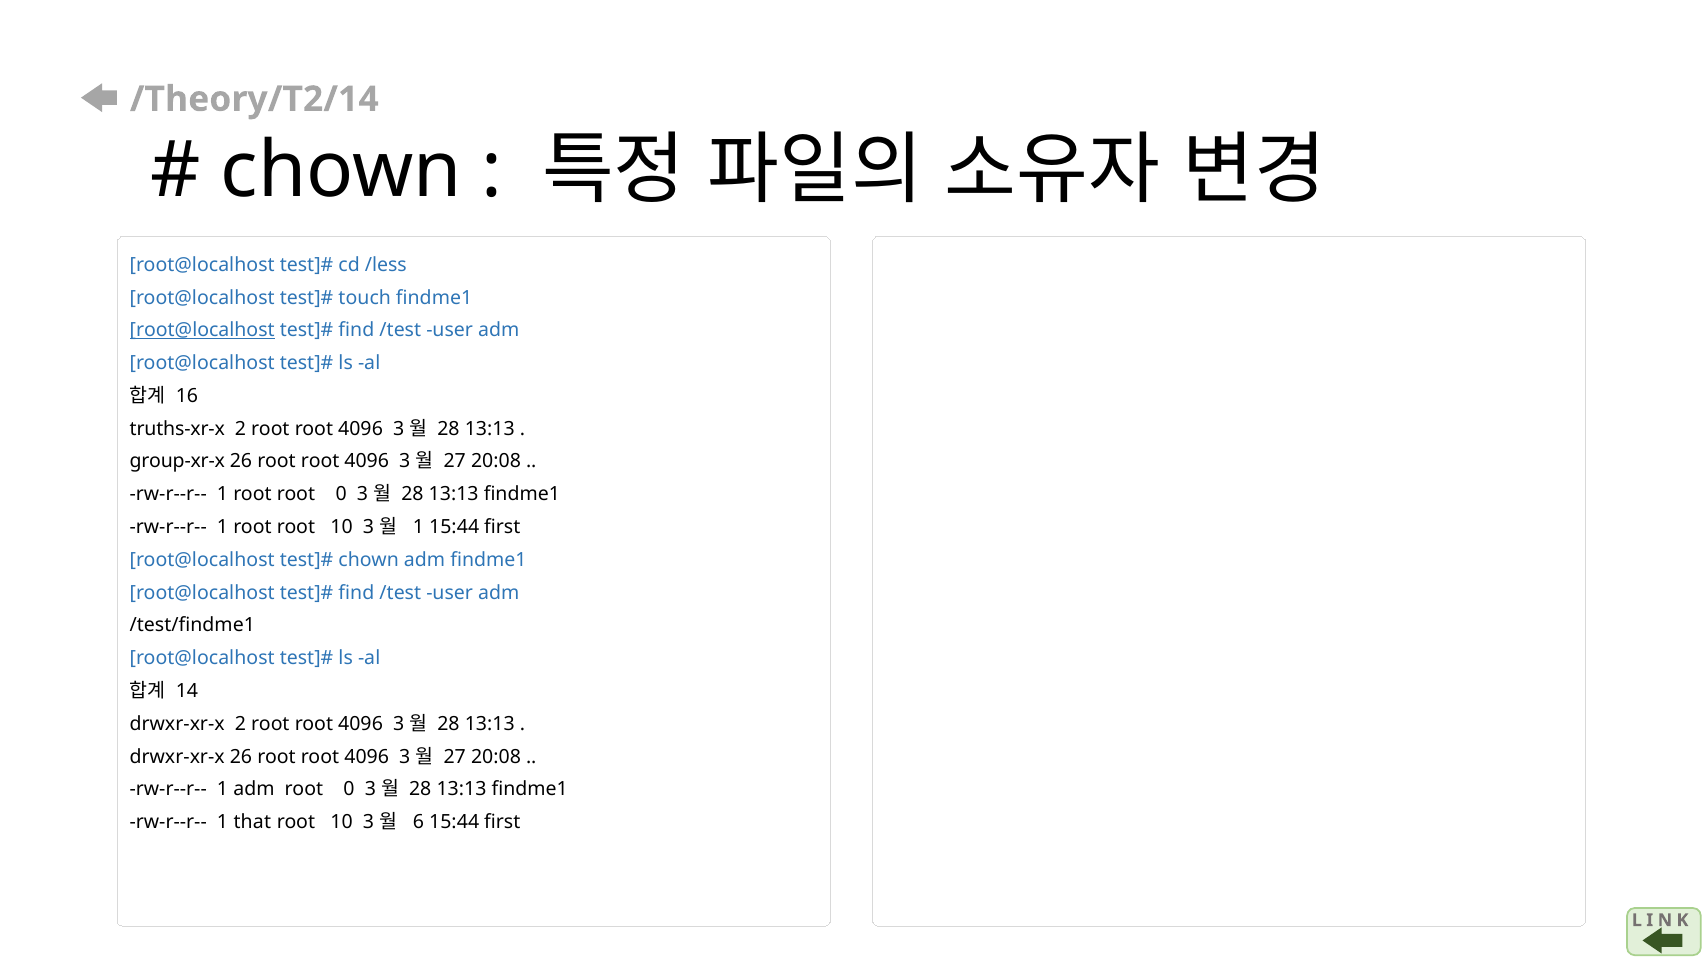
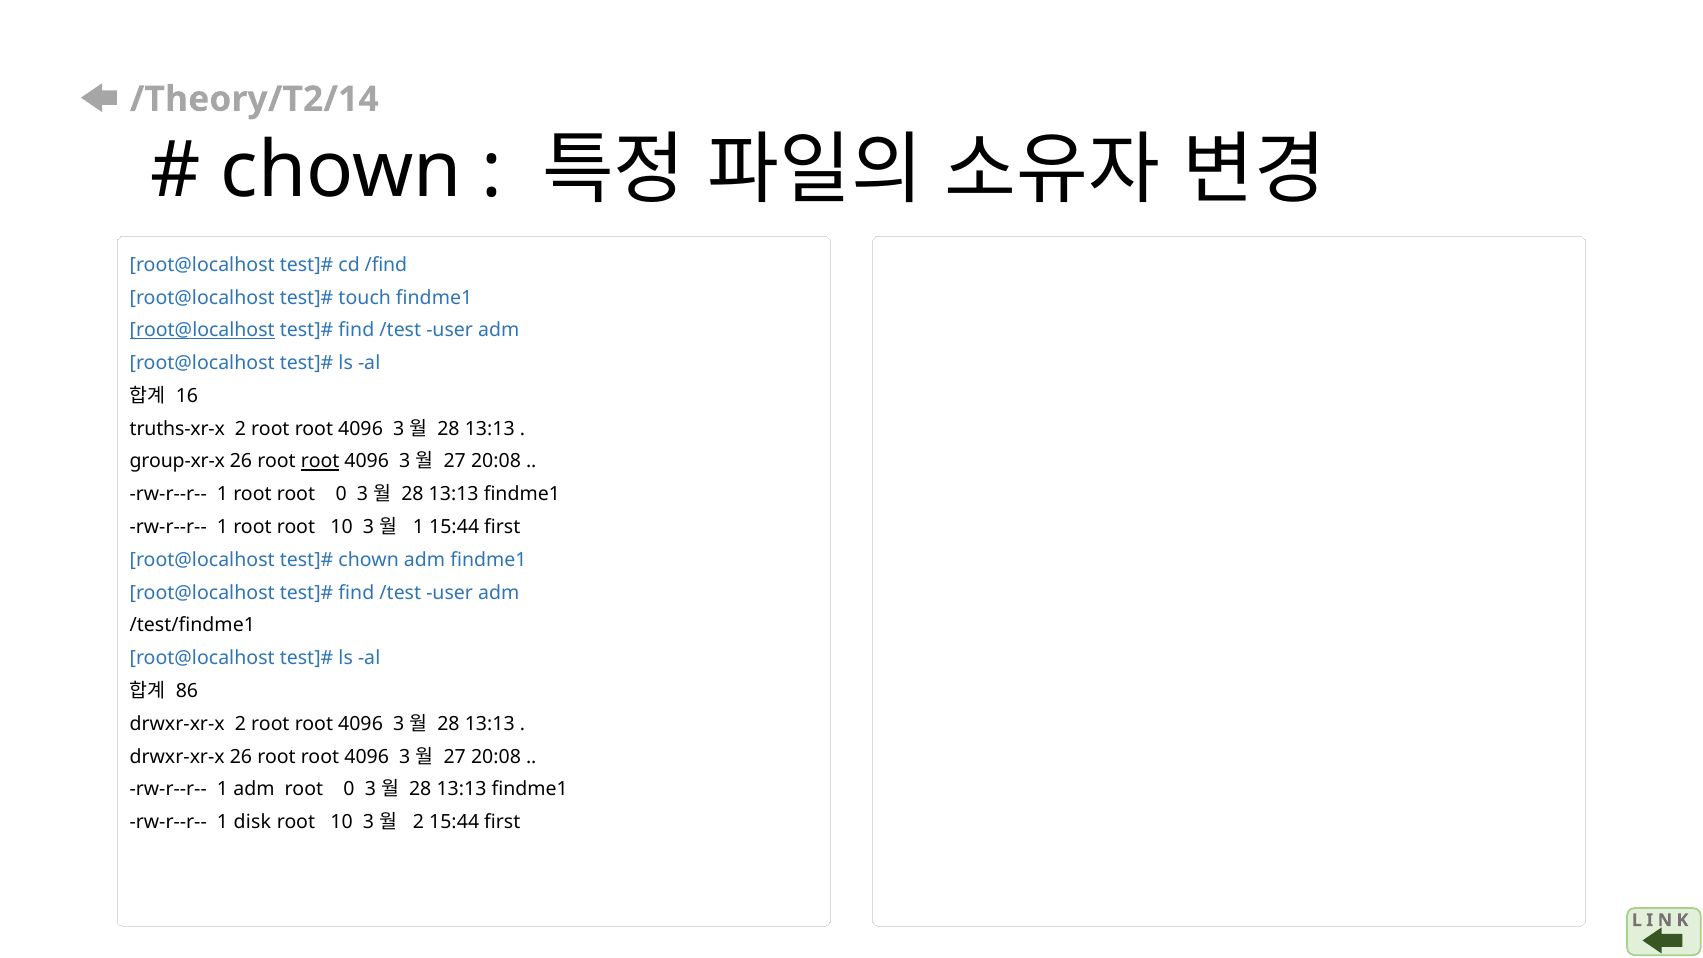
/less: /less -> /find (386, 265)
root underline: none -> present (320, 462)
14: 14 -> 86 (187, 691)
that: that -> disk (252, 822)
6: 6 -> 2 (419, 822)
